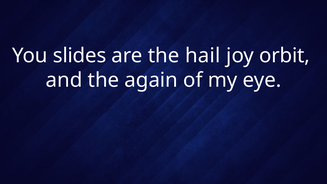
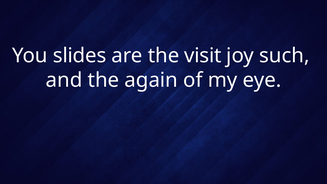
hail: hail -> visit (203, 56)
orbit: orbit -> such (284, 56)
